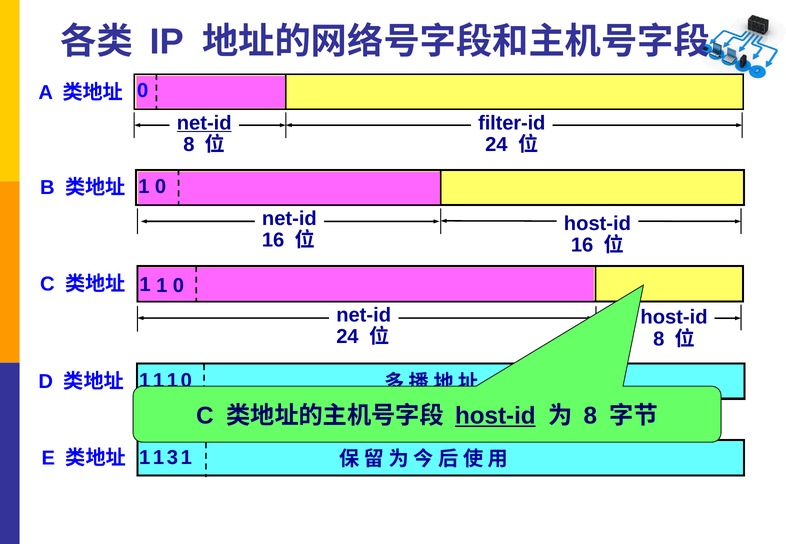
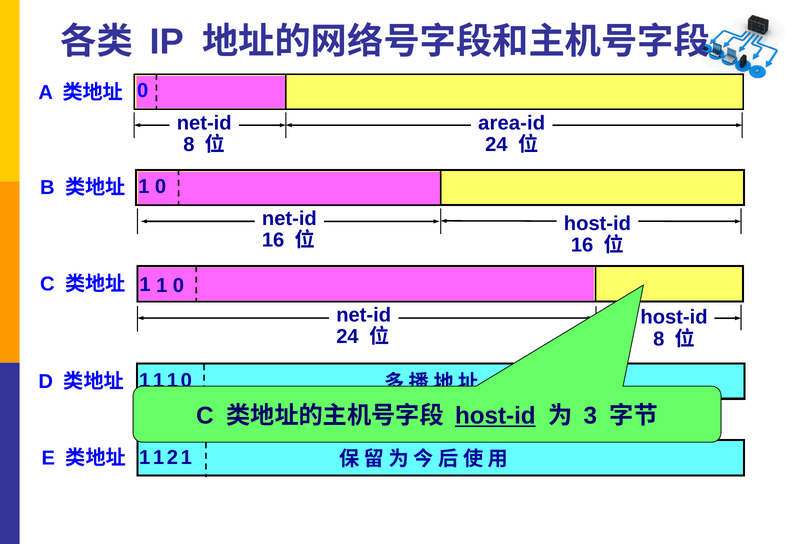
net-id underline: present -> none (204, 123)
filter-id: filter-id -> area-id (512, 123)
8: 8 -> 3 (590, 416)
3: 3 -> 2 (172, 458)
